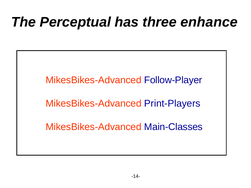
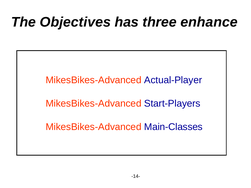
Perceptual: Perceptual -> Objectives (75, 22)
Follow-Player: Follow-Player -> Actual-Player (173, 80)
Print-Players: Print-Players -> Start-Players (172, 104)
